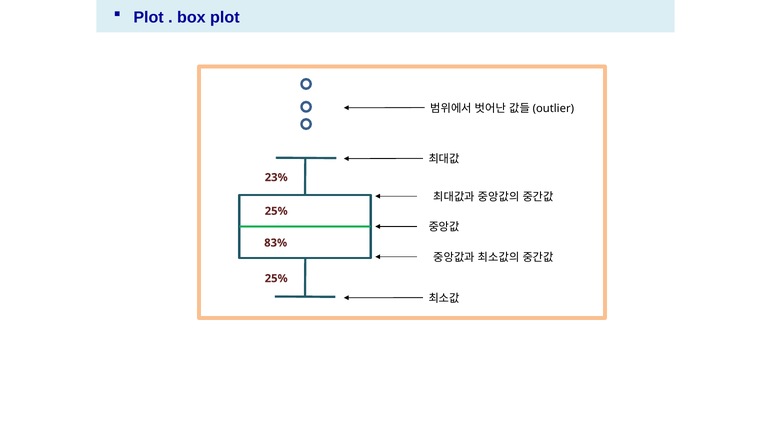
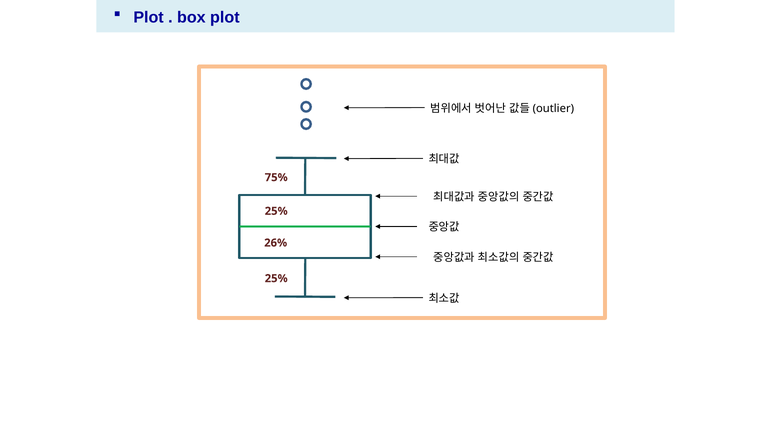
23%: 23% -> 75% (276, 177)
83%: 83% -> 26% (276, 243)
